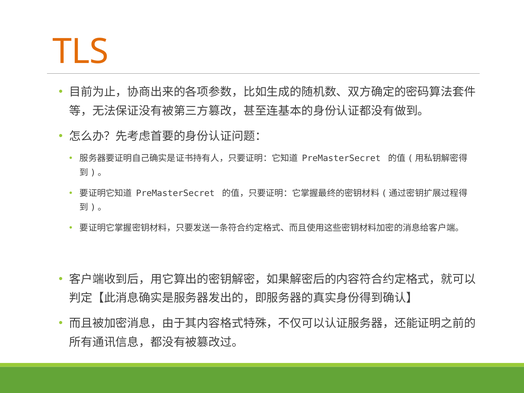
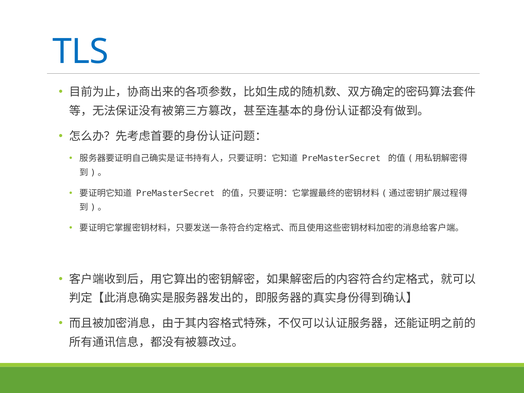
TLS colour: orange -> blue (81, 52)
